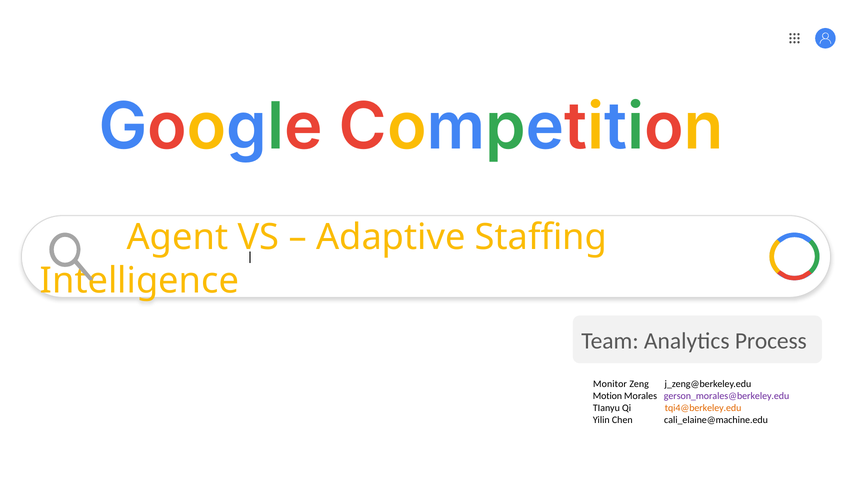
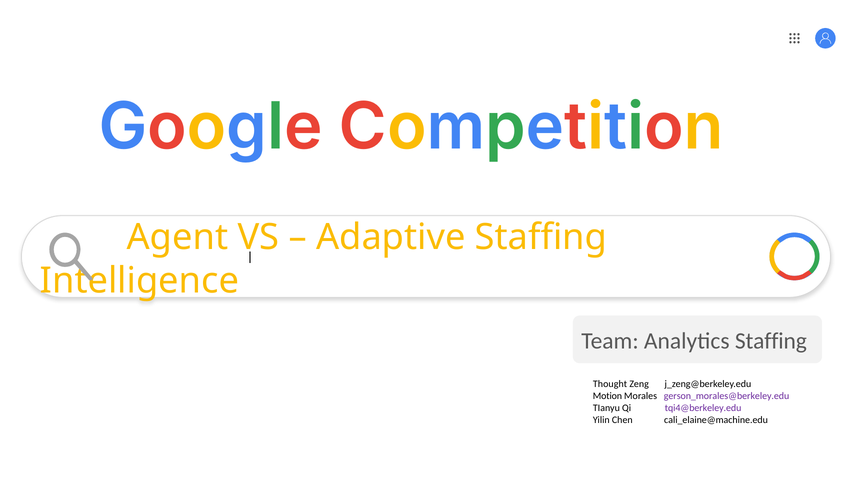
Analytics Process: Process -> Staffing (771, 341)
Monitor: Monitor -> Thought (610, 384)
tqi4@berkeley.edu colour: orange -> purple (703, 408)
